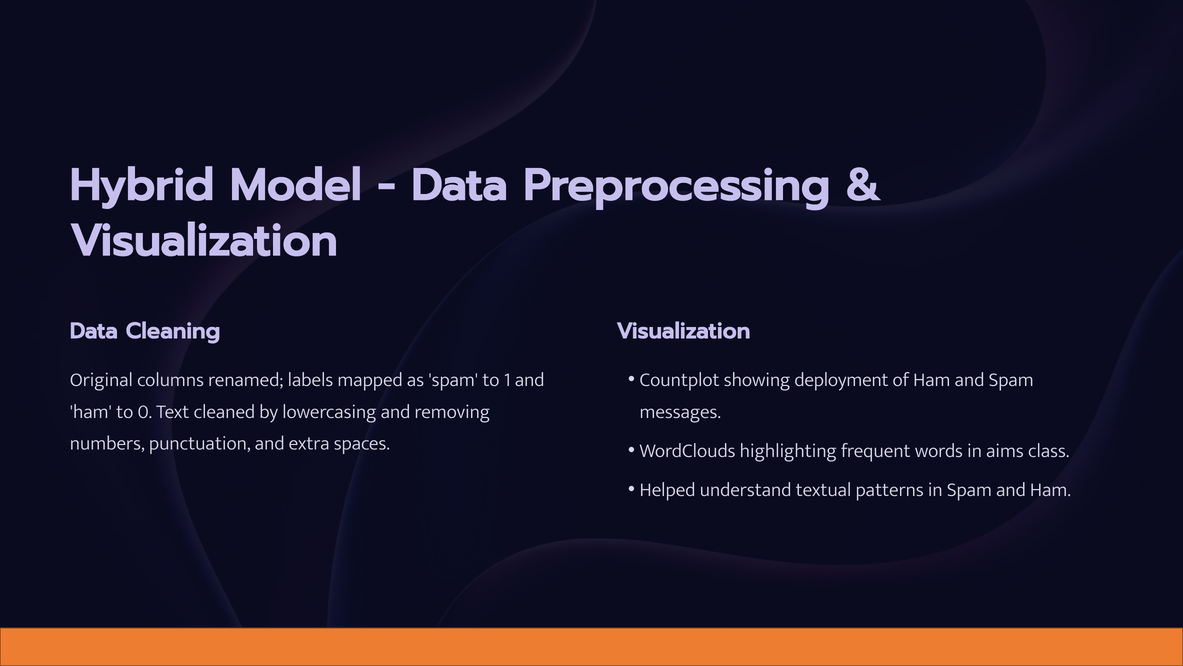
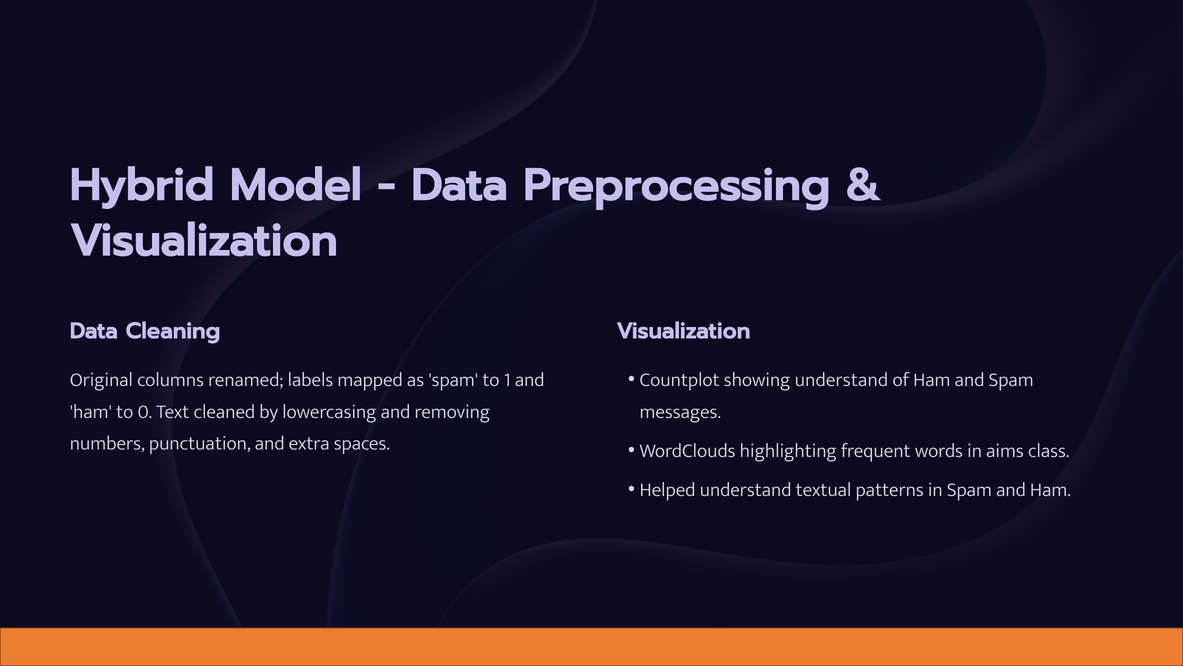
showing deployment: deployment -> understand (841, 379)
